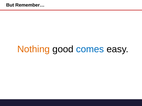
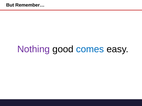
Nothing colour: orange -> purple (34, 49)
